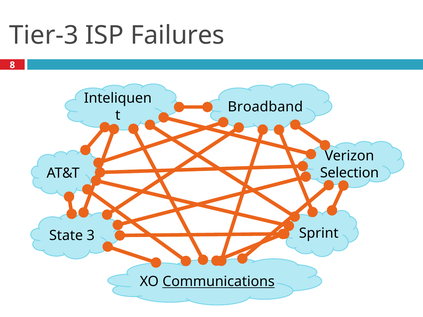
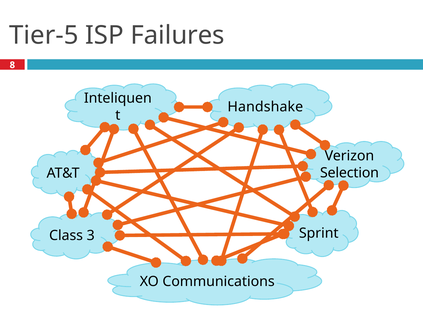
Tier-3: Tier-3 -> Tier-5 (44, 35)
Broadband: Broadband -> Handshake (265, 107)
State: State -> Class (66, 236)
Communications underline: present -> none (219, 282)
